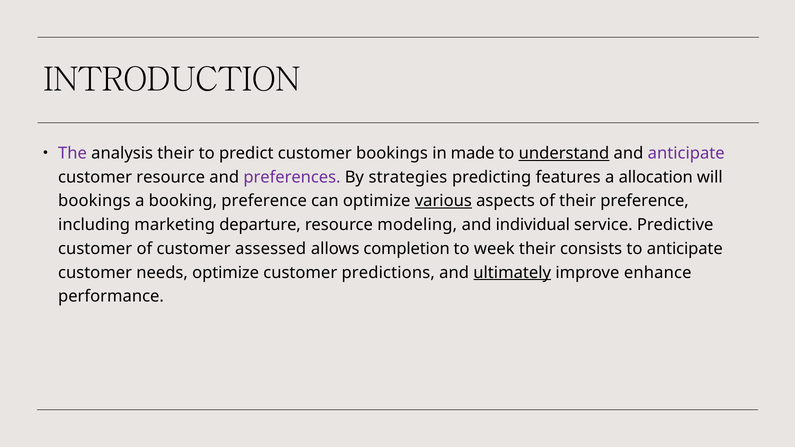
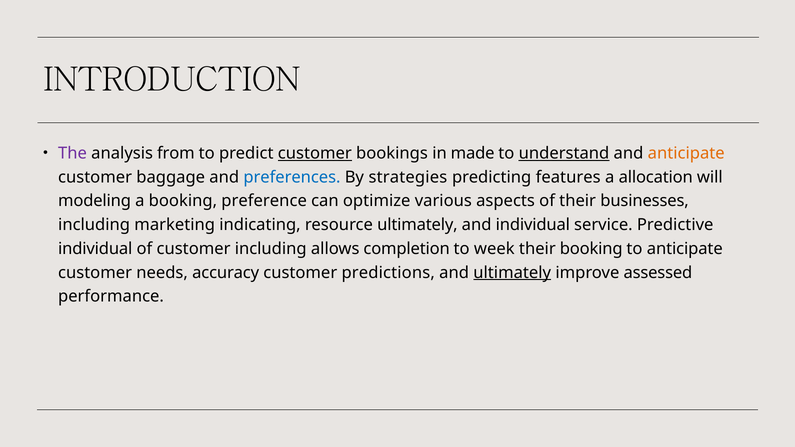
analysis their: their -> from (176, 153)
customer underline: none -> present (315, 153)
anticipate colour: purple -> orange (686, 153)
customer resource: resource -> baggage (171, 177)
preferences colour: purple -> blue (292, 177)
bookings: bookings -> modeling (95, 201)
various underline: present -> none (443, 201)
their preference: preference -> businesses (645, 201)
departure: departure -> indicating (260, 225)
resource modeling: modeling -> ultimately (417, 225)
customer: customer -> individual (95, 249)
customer assessed: assessed -> including (271, 249)
their consists: consists -> booking (591, 249)
needs optimize: optimize -> accuracy (226, 273)
enhance: enhance -> assessed (658, 273)
